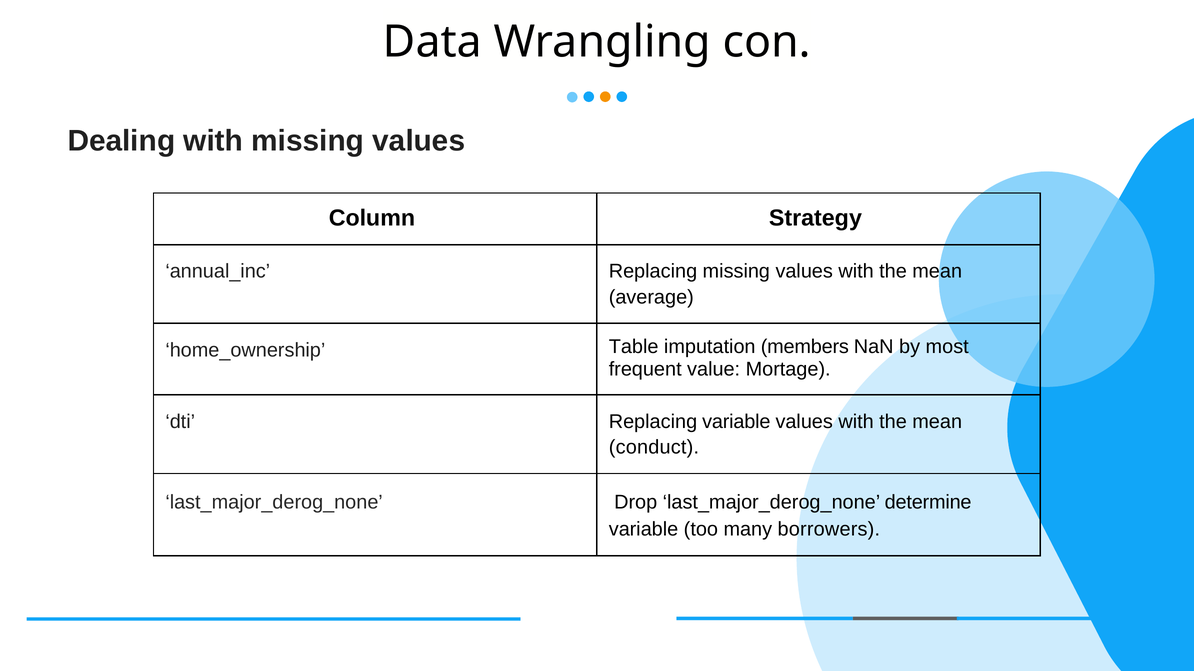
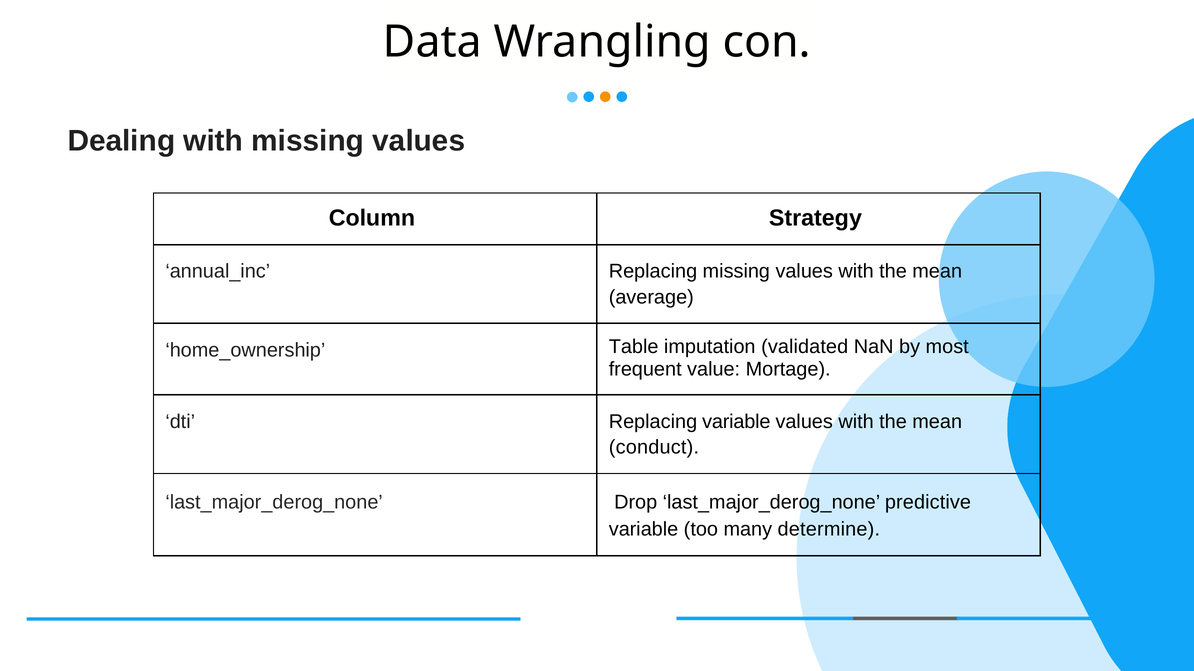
members: members -> validated (805, 347)
determine: determine -> predictive (928, 502)
borrowers: borrowers -> determine (829, 530)
